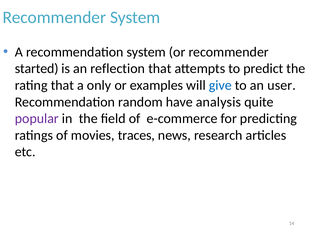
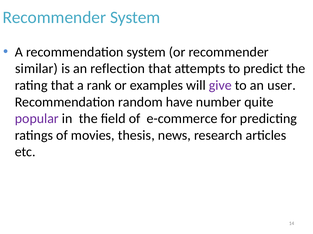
started: started -> similar (37, 69)
only: only -> rank (99, 86)
give colour: blue -> purple (220, 86)
analysis: analysis -> number (219, 102)
traces: traces -> thesis (136, 136)
